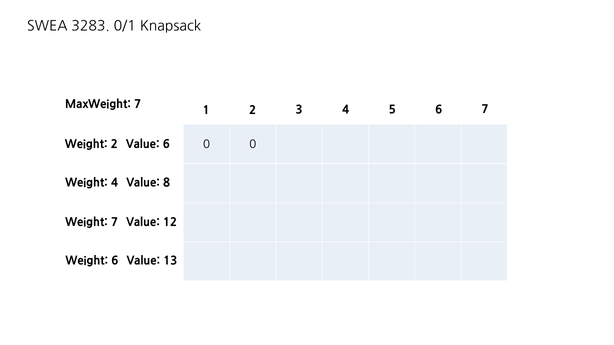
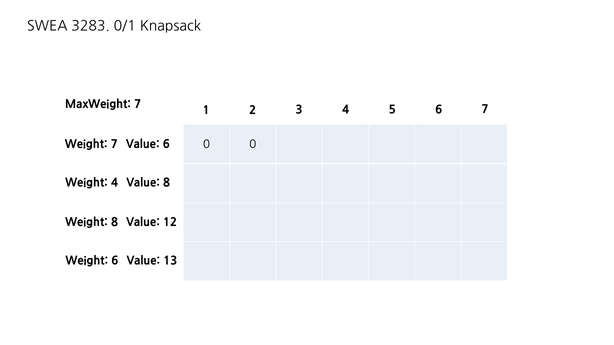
Weight 2: 2 -> 7 (114, 145)
Weight 7: 7 -> 8 (115, 223)
